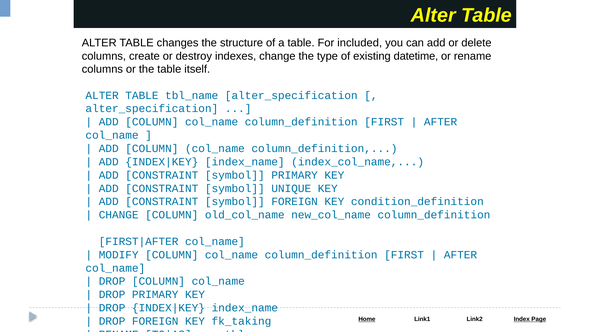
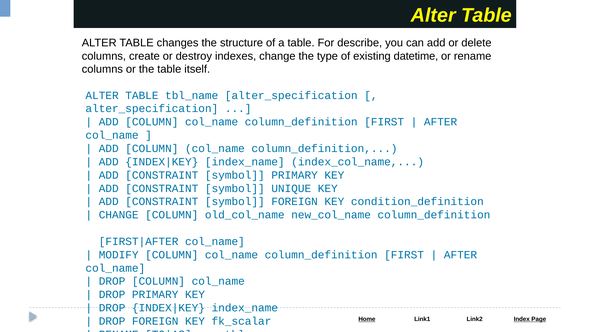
included: included -> describe (360, 43)
fk_taking: fk_taking -> fk_scalar (241, 321)
